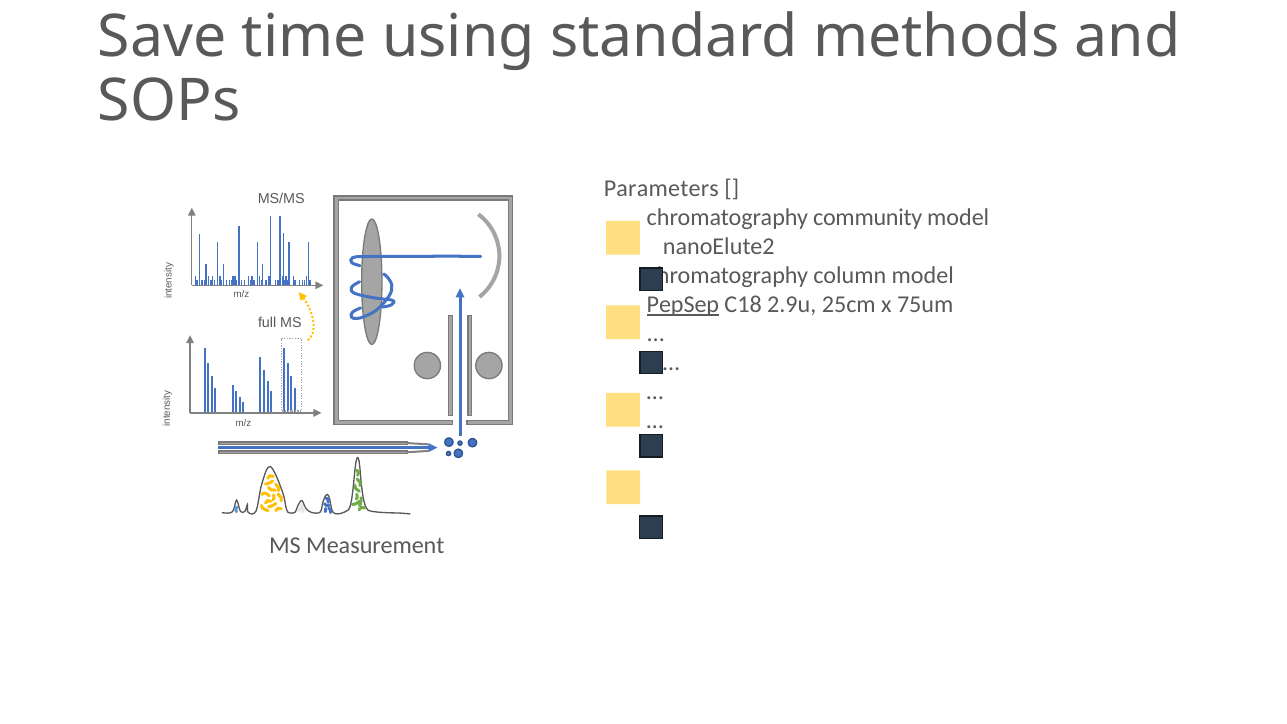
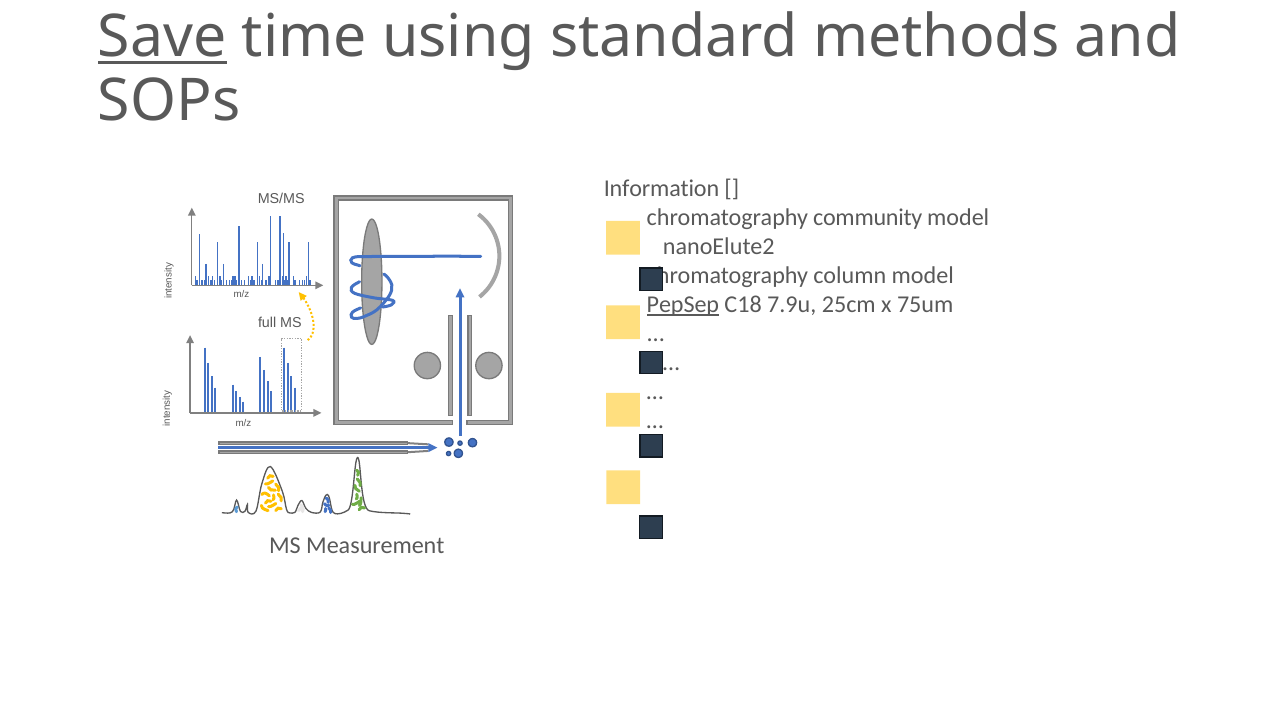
Save underline: none -> present (162, 37)
Parameters: Parameters -> Information (661, 189)
2.9u: 2.9u -> 7.9u (792, 305)
